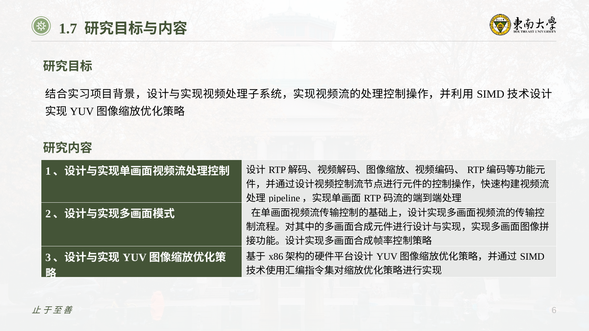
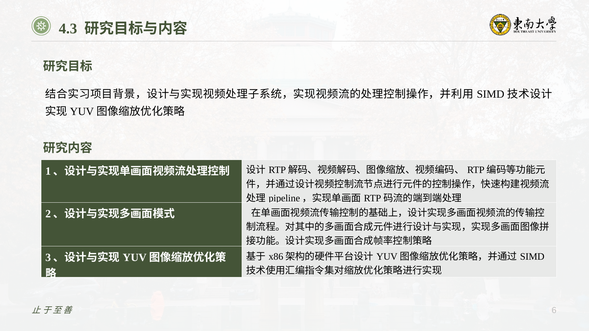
1.7: 1.7 -> 4.3 (68, 29)
